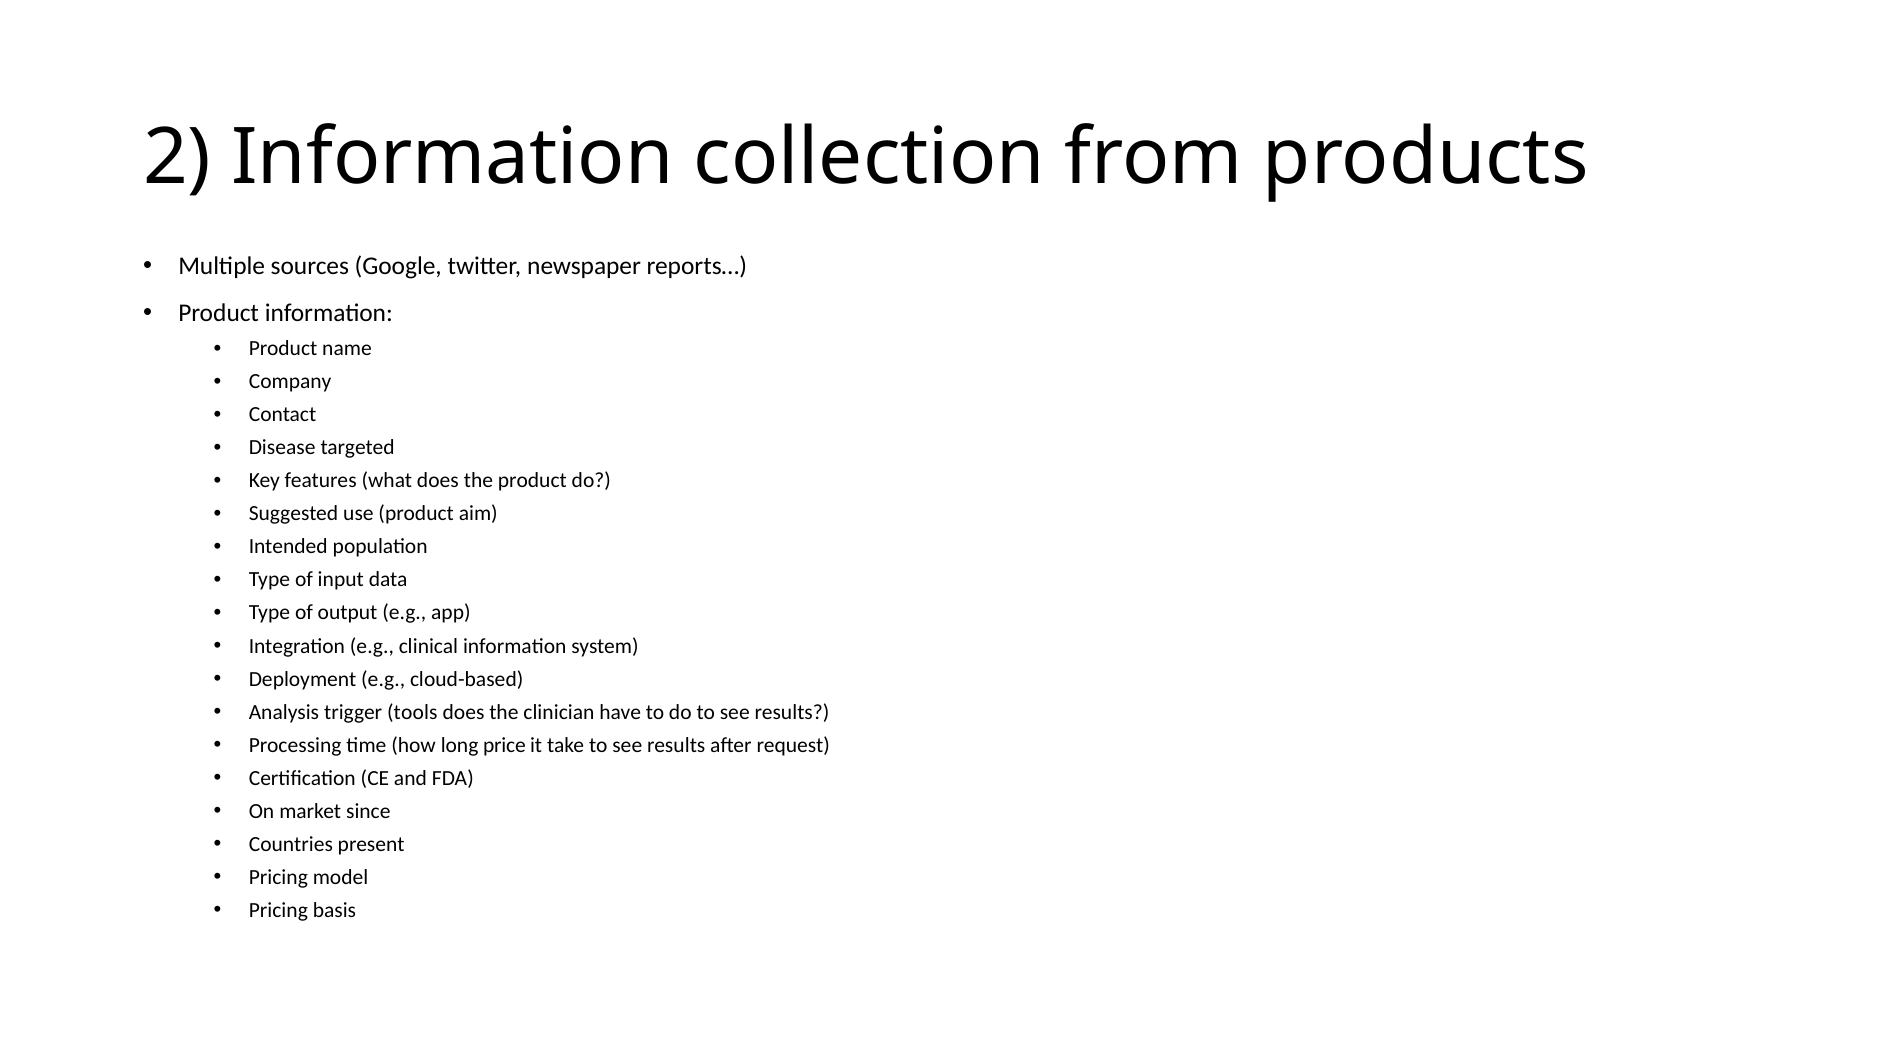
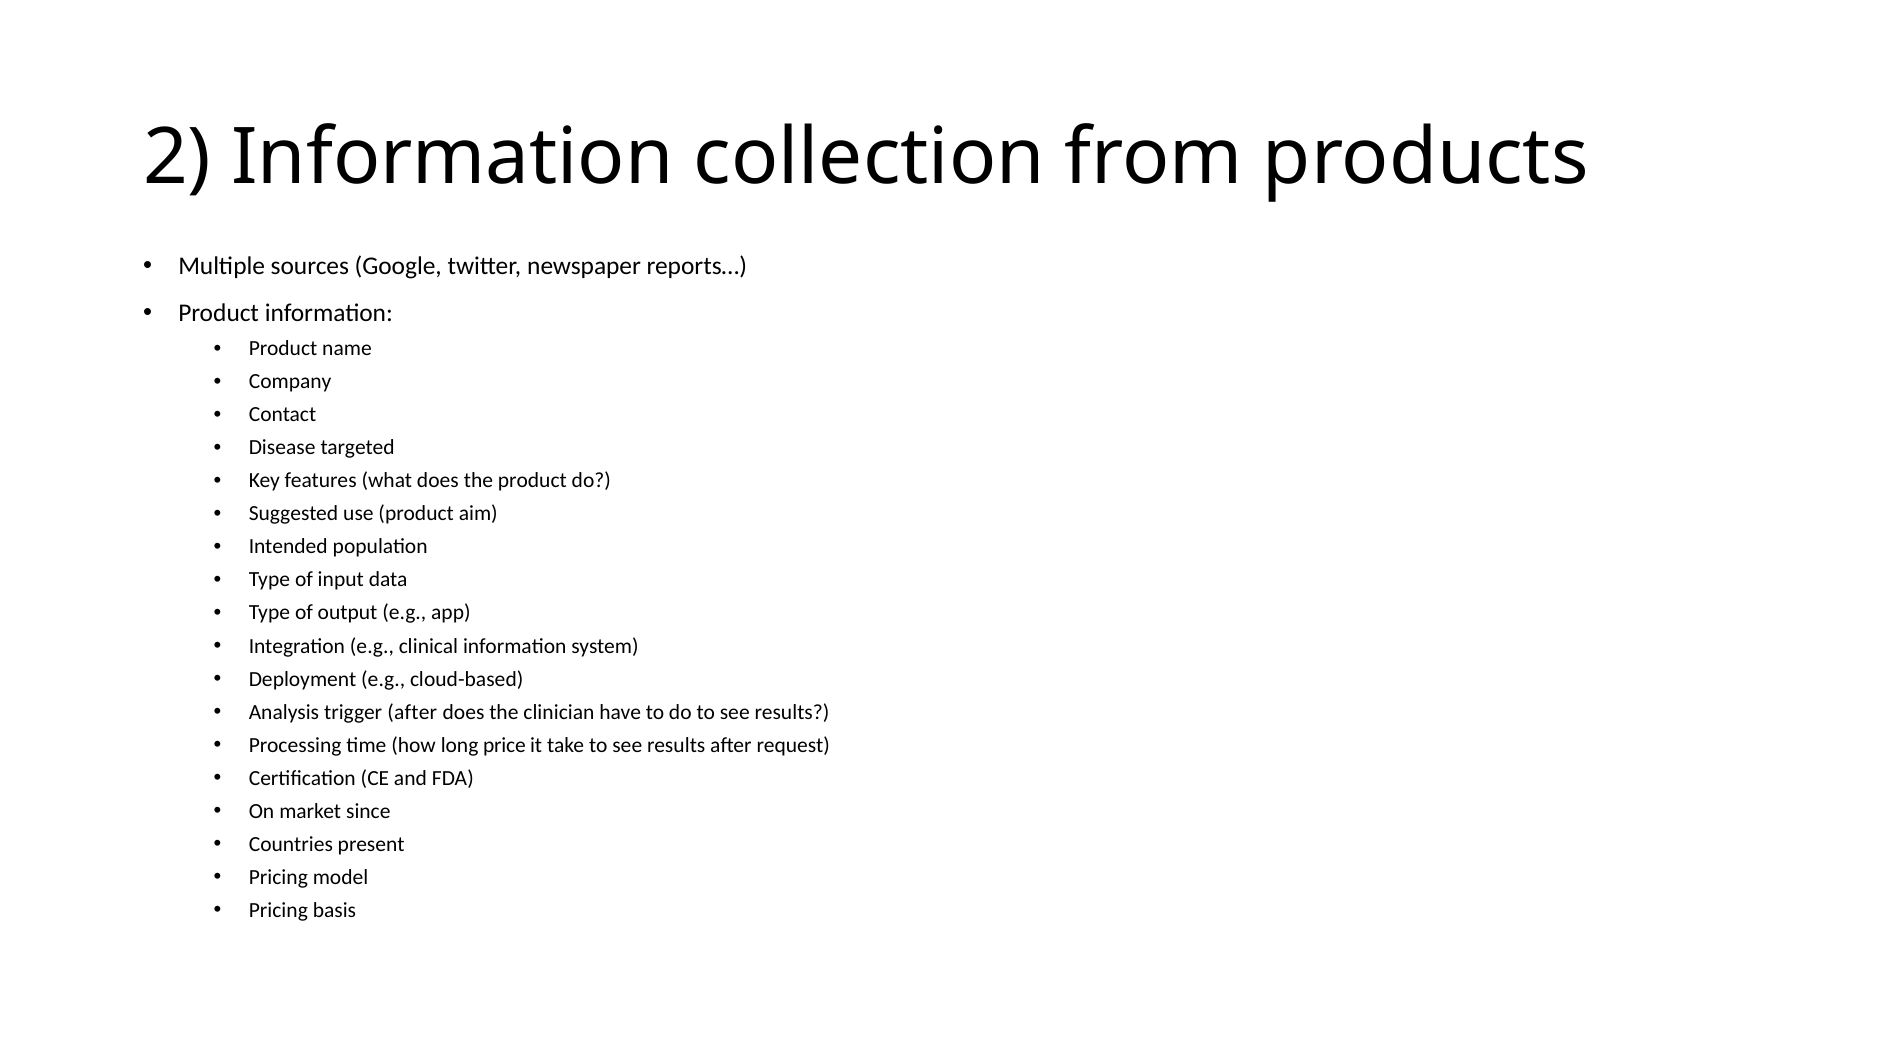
trigger tools: tools -> after (412, 712)
